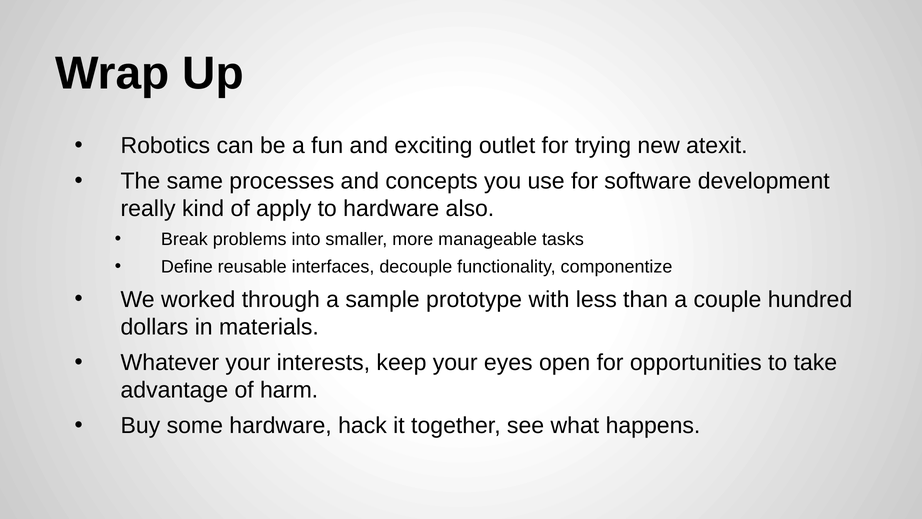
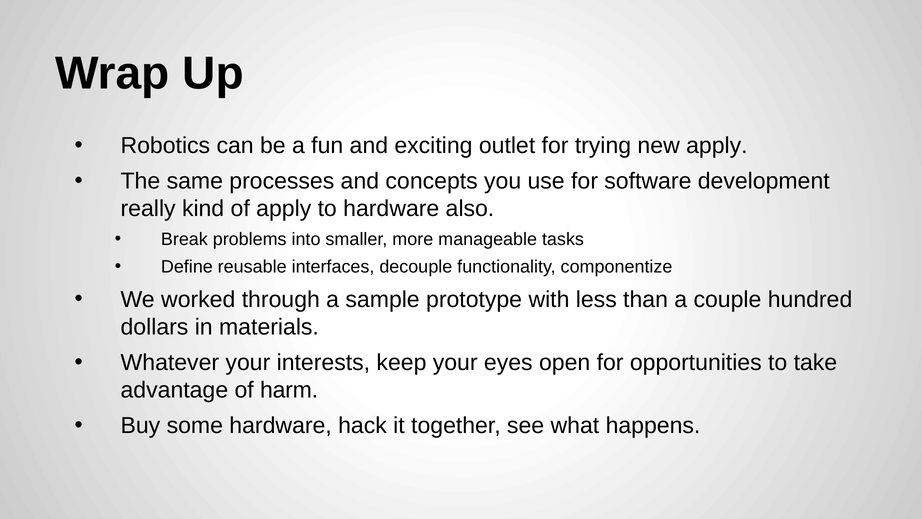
new atexit: atexit -> apply (717, 146)
